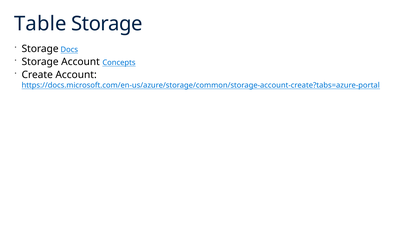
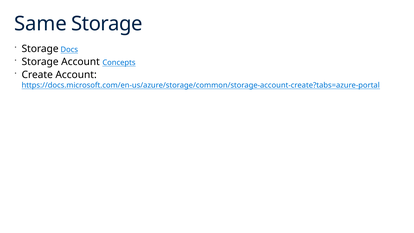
Table: Table -> Same (40, 24)
